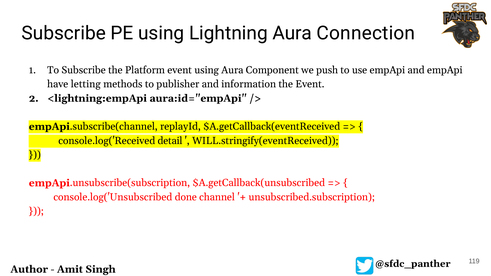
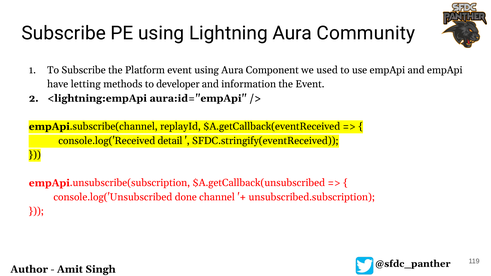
Connection: Connection -> Community (366, 33)
push: push -> used (327, 70)
publisher: publisher -> developer (178, 84)
WILL.stringify(eventReceived: WILL.stringify(eventReceived -> SFDC.stringify(eventReceived (265, 141)
